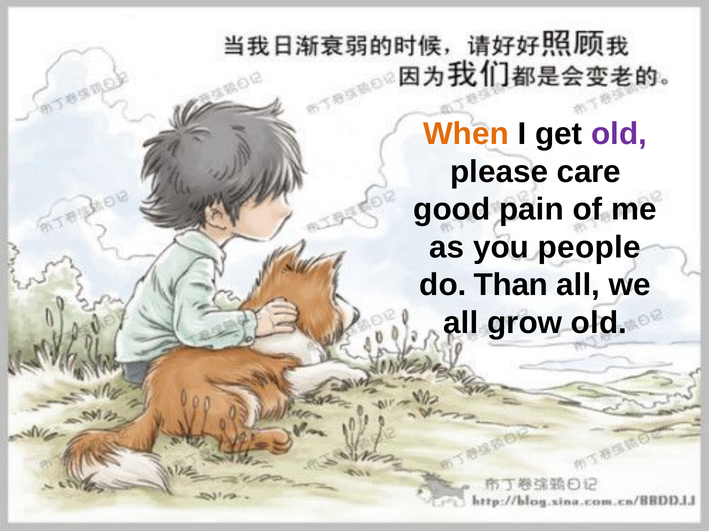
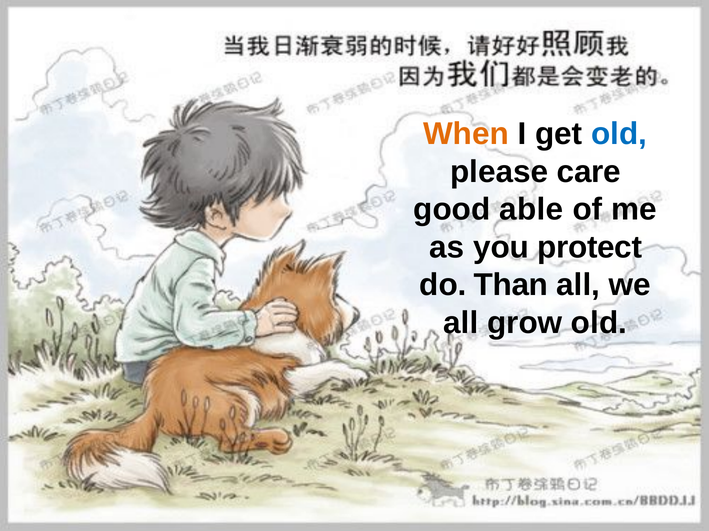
old colour: purple -> blue (619, 134)
pain: pain -> able (531, 210)
people: people -> protect (590, 248)
